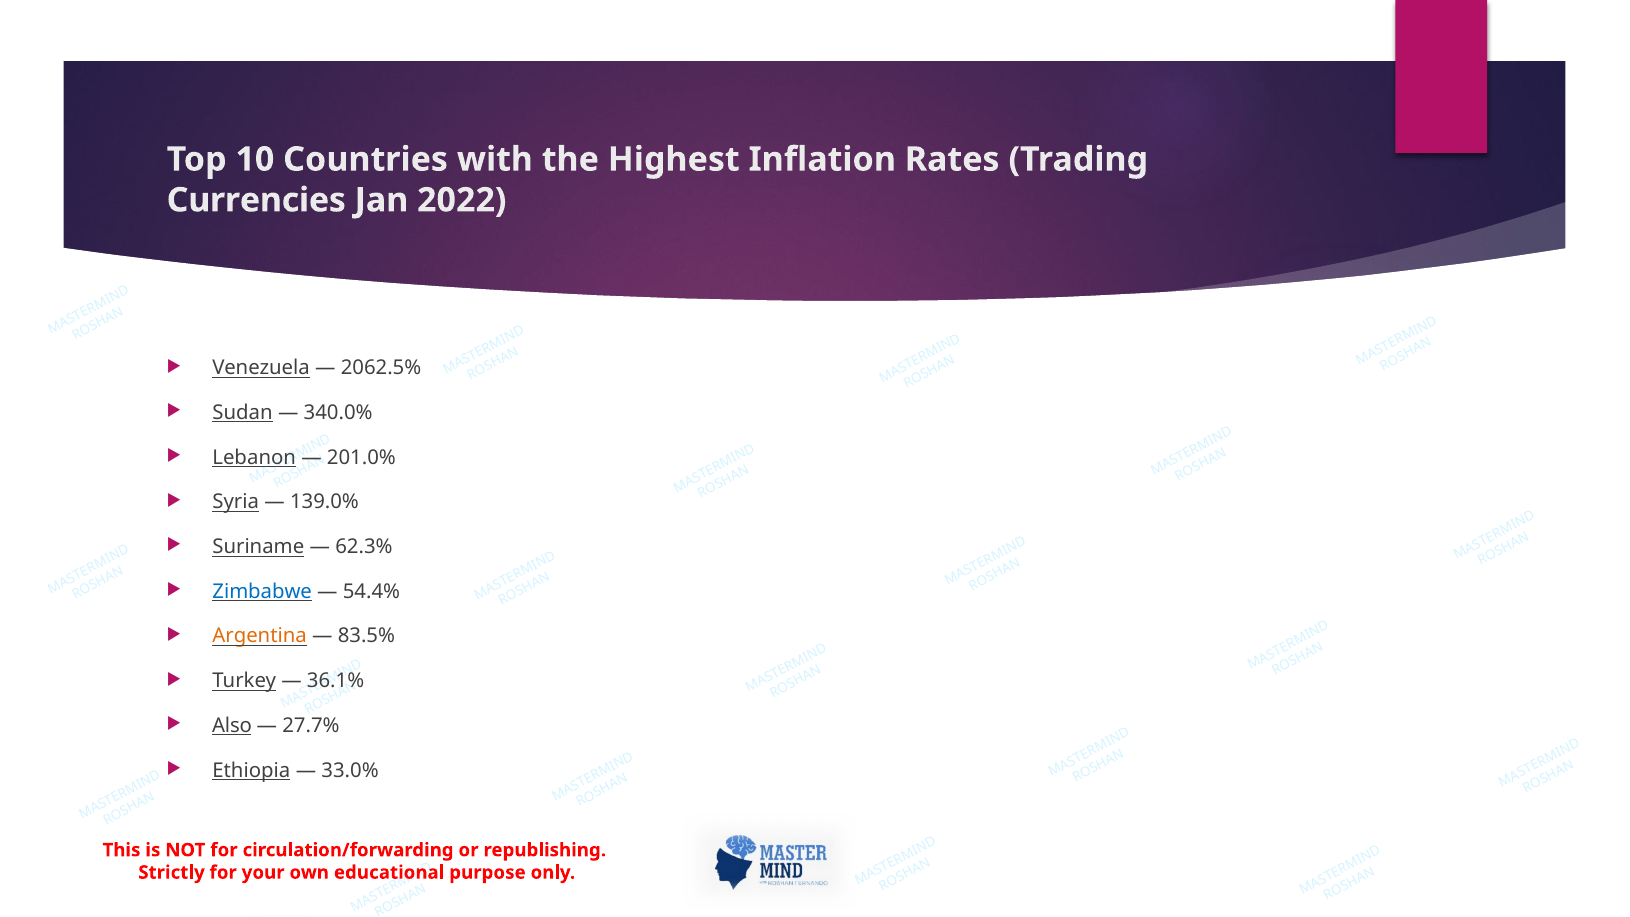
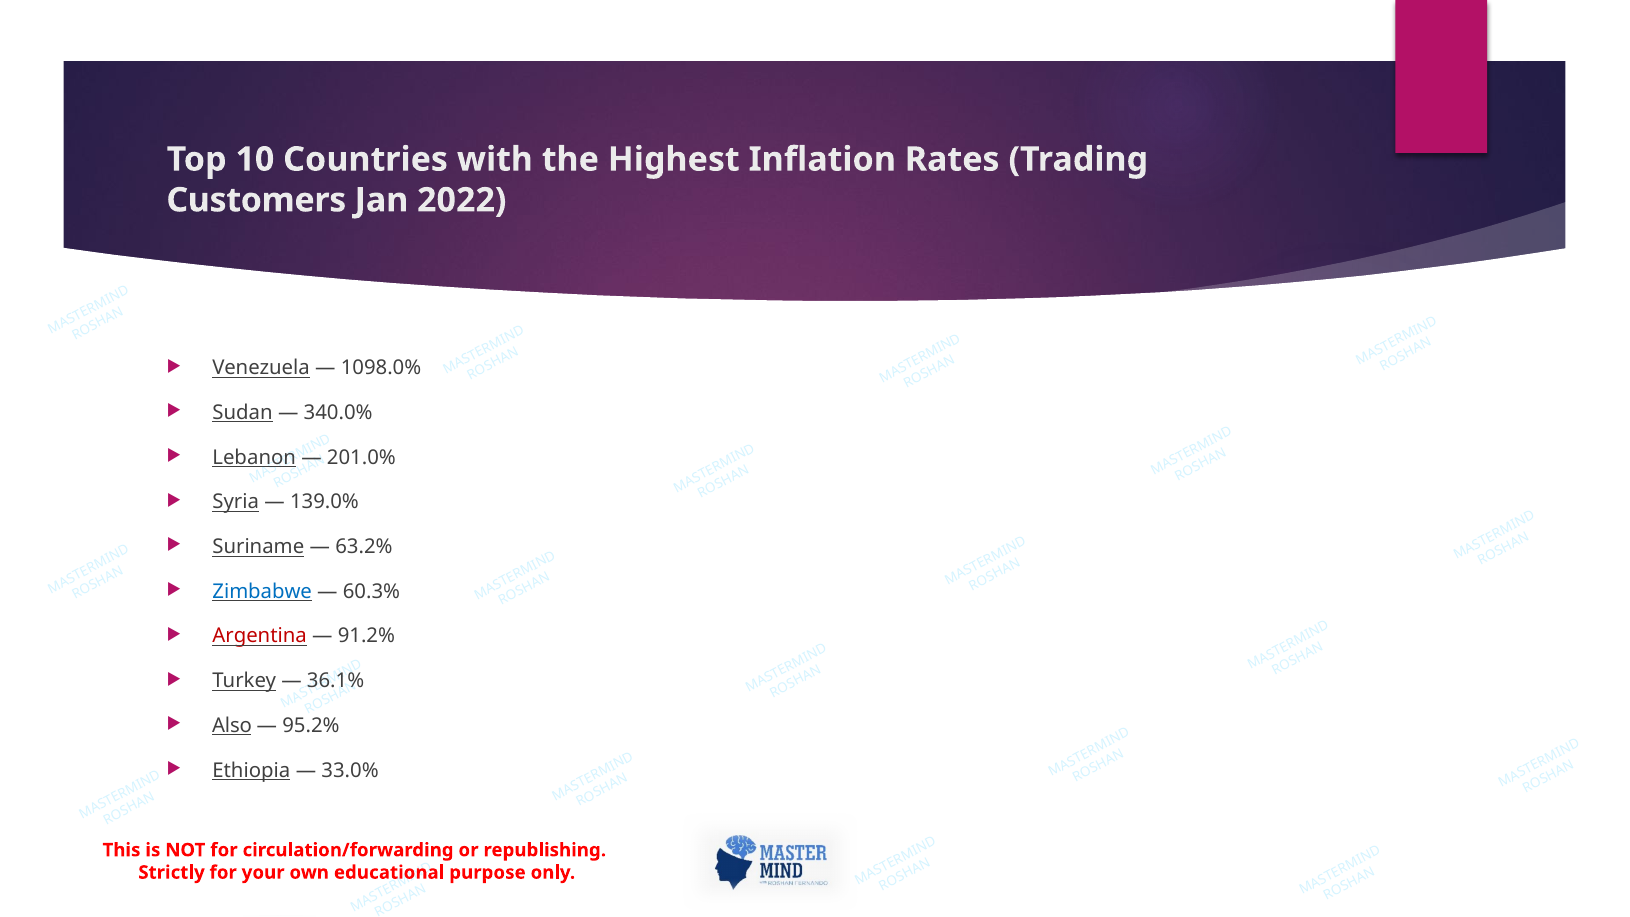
Currencies: Currencies -> Customers (256, 200)
2062.5%: 2062.5% -> 1098.0% (381, 368)
62.3%: 62.3% -> 63.2% (364, 547)
54.4%: 54.4% -> 60.3% (371, 591)
Argentina colour: orange -> red (260, 636)
83.5%: 83.5% -> 91.2% (366, 636)
27.7%: 27.7% -> 95.2% (311, 726)
